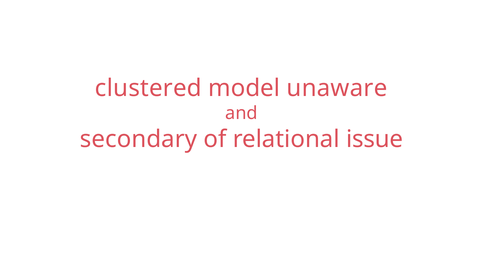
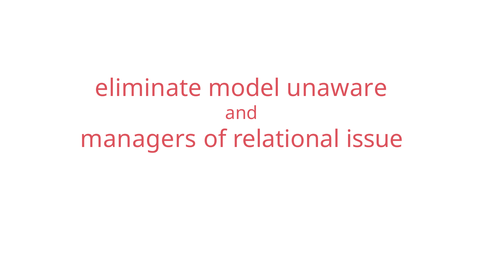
clustered: clustered -> eliminate (148, 88)
secondary: secondary -> managers (138, 139)
